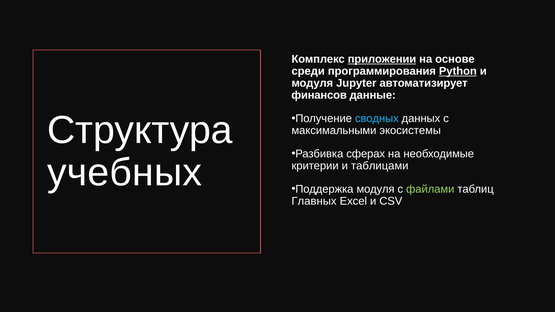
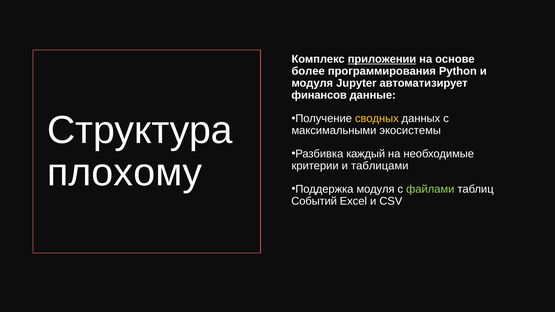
среди: среди -> более (308, 71)
Python underline: present -> none (458, 71)
сводных colour: light blue -> yellow (377, 119)
сферах: сферах -> каждый (366, 154)
учебных: учебных -> плохому (125, 173)
Главных: Главных -> Событий (314, 201)
